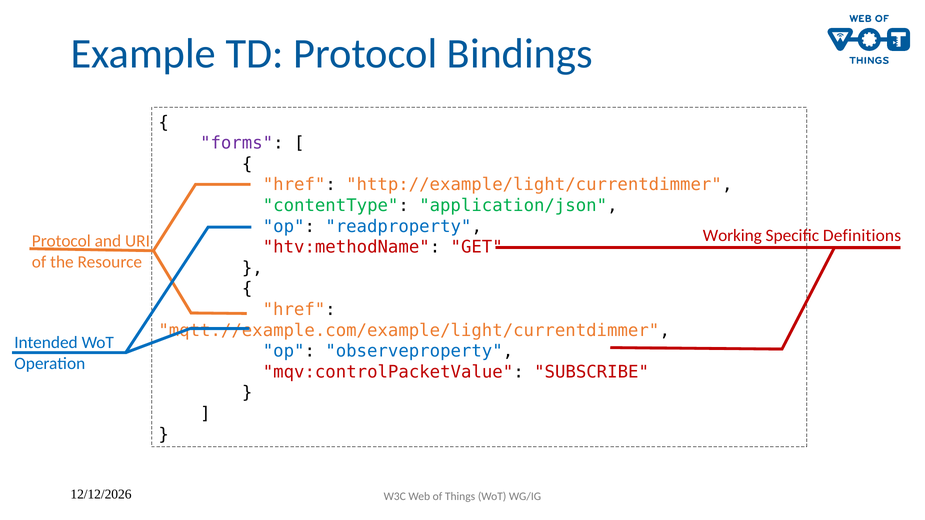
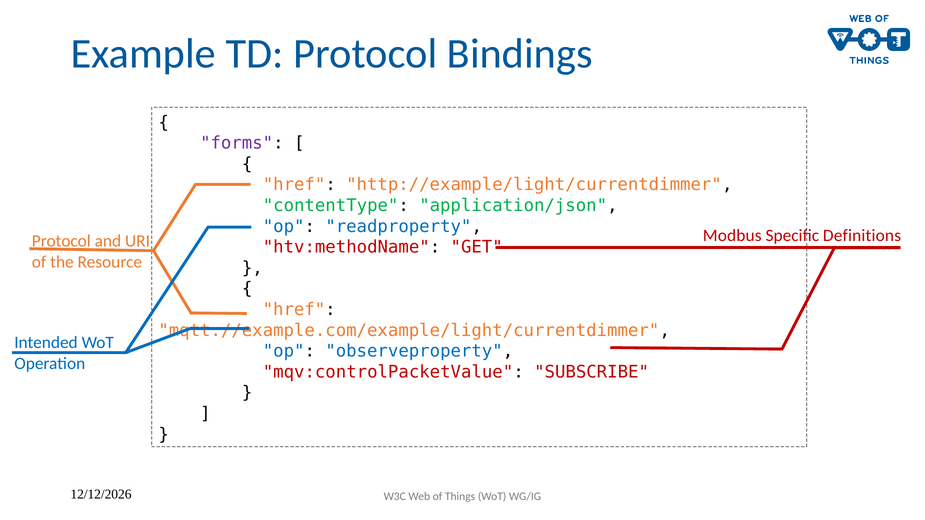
Working: Working -> Modbus (732, 236)
